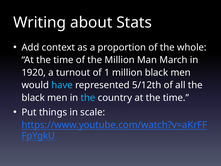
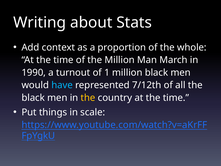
1920: 1920 -> 1990 (34, 72)
5/12th: 5/12th -> 7/12th (147, 85)
the colour: light blue -> yellow (88, 98)
